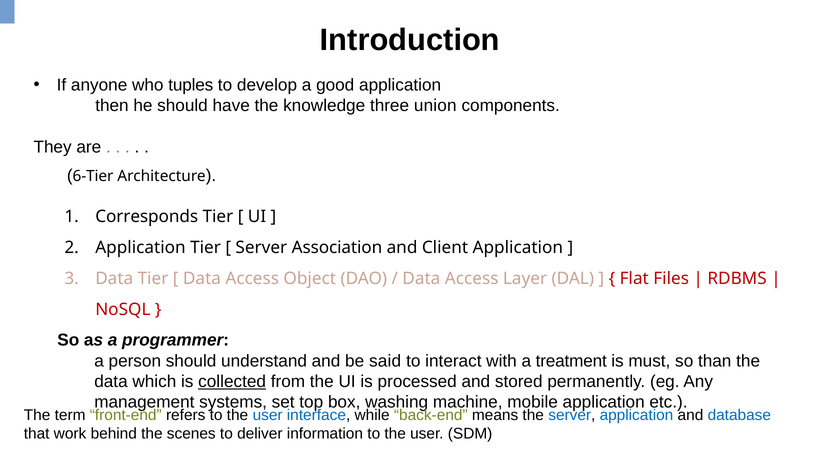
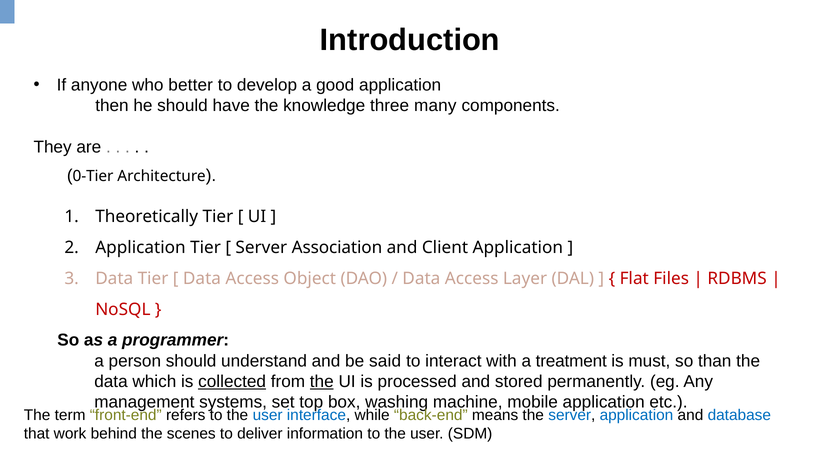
tuples: tuples -> better (191, 85)
union: union -> many (435, 106)
6-Tier: 6-Tier -> 0-Tier (93, 176)
Corresponds: Corresponds -> Theoretically (147, 217)
the underline: none -> present (322, 381)
